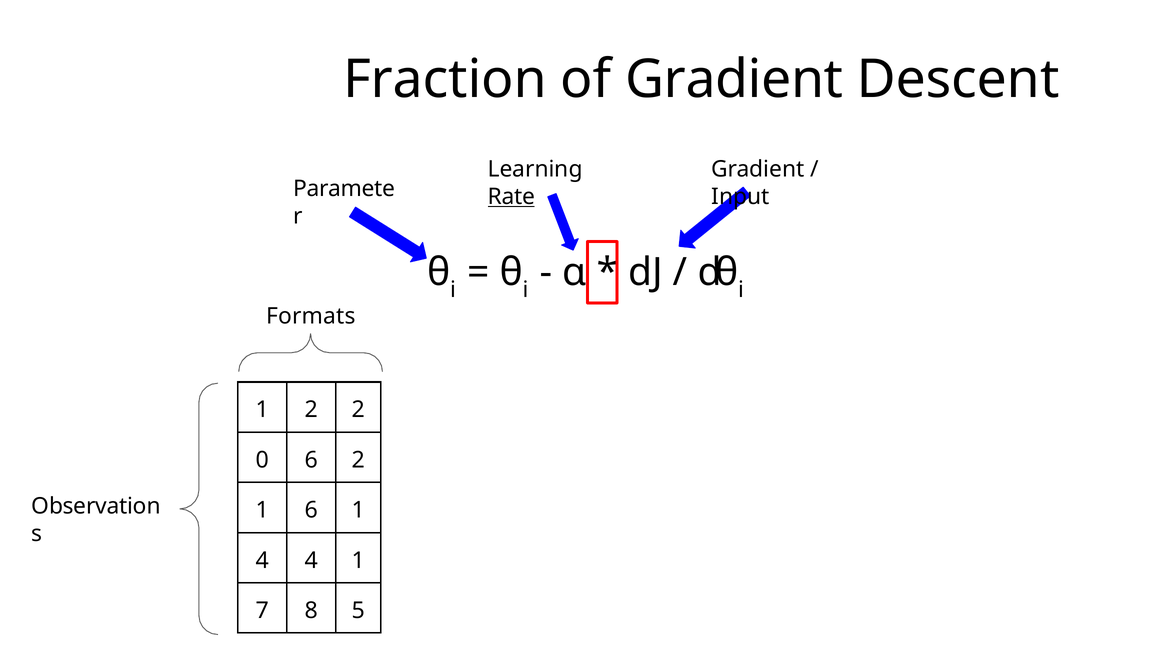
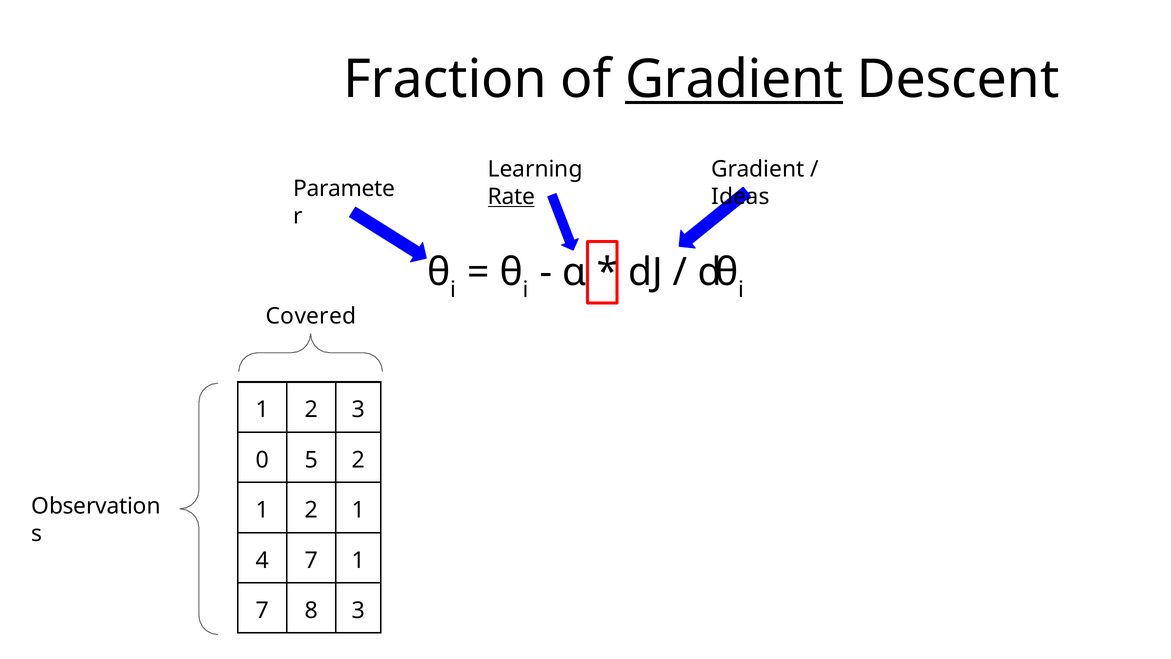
Gradient underline: none -> present (734, 79)
Input: Input -> Ideas (740, 197)
Formats: Formats -> Covered (311, 316)
2 2: 2 -> 3 (358, 410)
0 6: 6 -> 5 (311, 460)
6: 6 -> 2 (311, 510)
4 4: 4 -> 7 (311, 560)
8 5: 5 -> 3 (358, 610)
